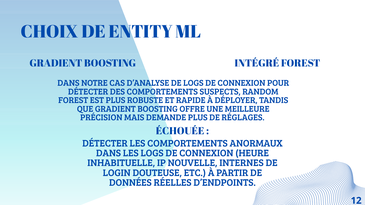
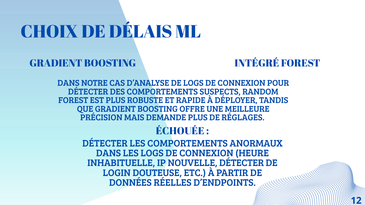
ENTITY: ENTITY -> DÉLAIS (141, 32)
NOUVELLE INTERNES: INTERNES -> DÉTECTER (242, 163)
